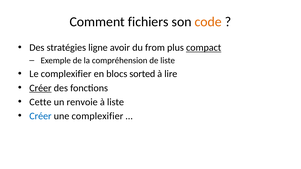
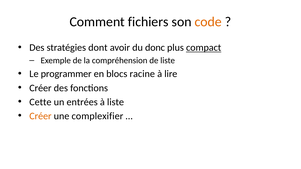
ligne: ligne -> dont (98, 48)
from: from -> donc (155, 48)
Le complexifier: complexifier -> programmer (66, 74)
sorted: sorted -> racine (142, 74)
Créer underline: present -> none (40, 88)
renvoie: renvoie -> entrées (82, 102)
Créer colour: blue -> orange (40, 116)
